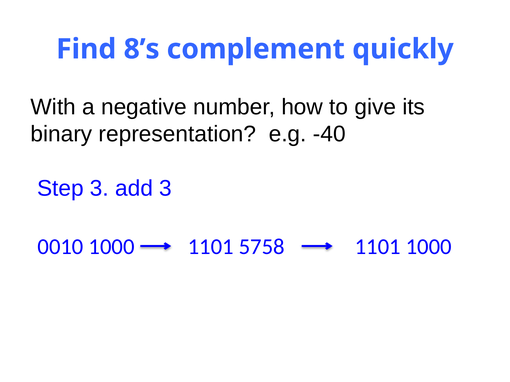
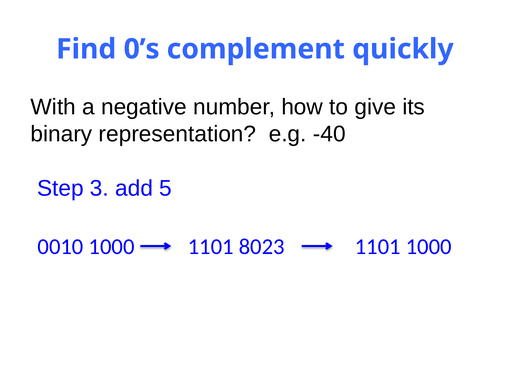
8’s: 8’s -> 0’s (142, 49)
add 3: 3 -> 5 (166, 189)
5758: 5758 -> 8023 (262, 247)
